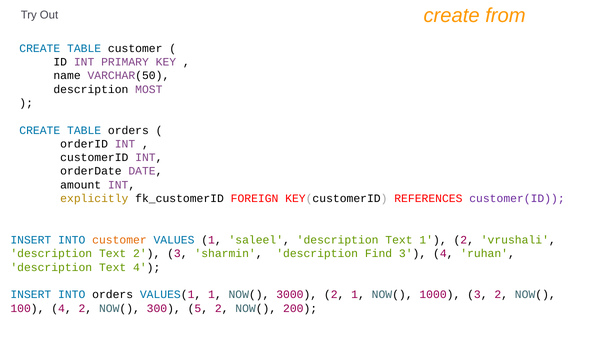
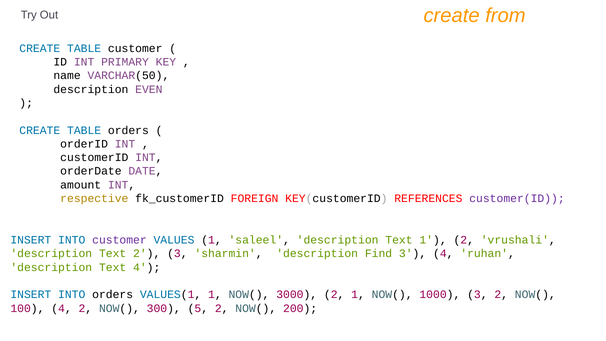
MOST: MOST -> EVEN (149, 89)
explicitly: explicitly -> respective (94, 198)
customer colour: orange -> purple (119, 240)
